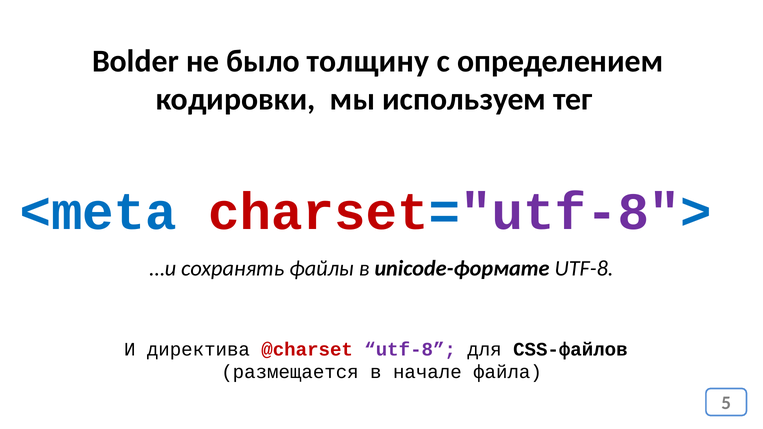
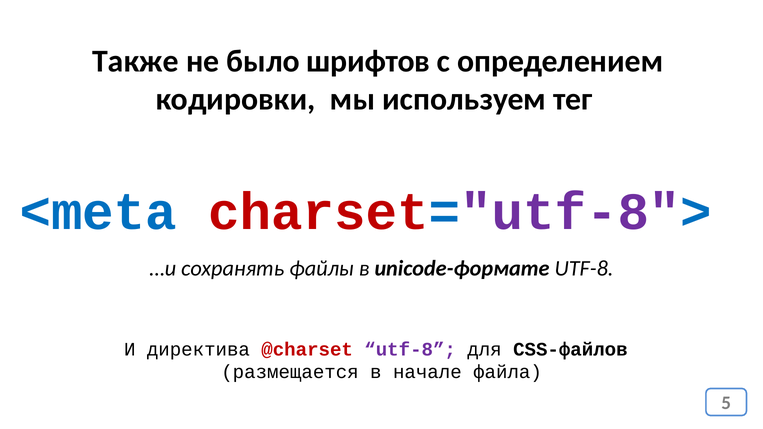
Bolder: Bolder -> Также (136, 61)
толщину: толщину -> шрифтов (368, 61)
